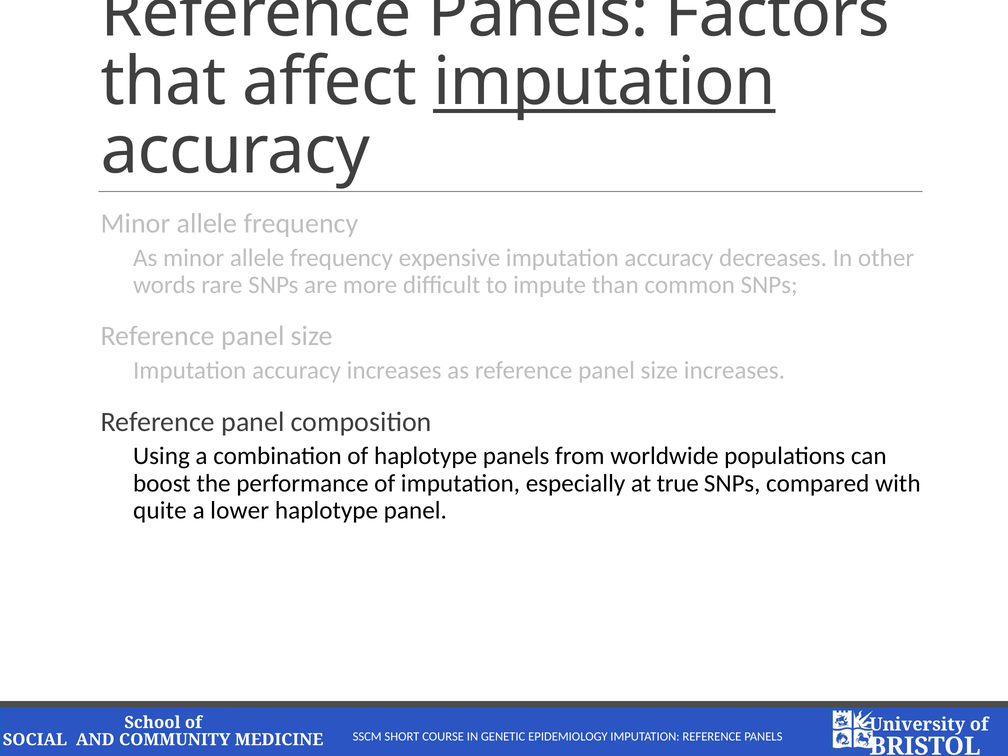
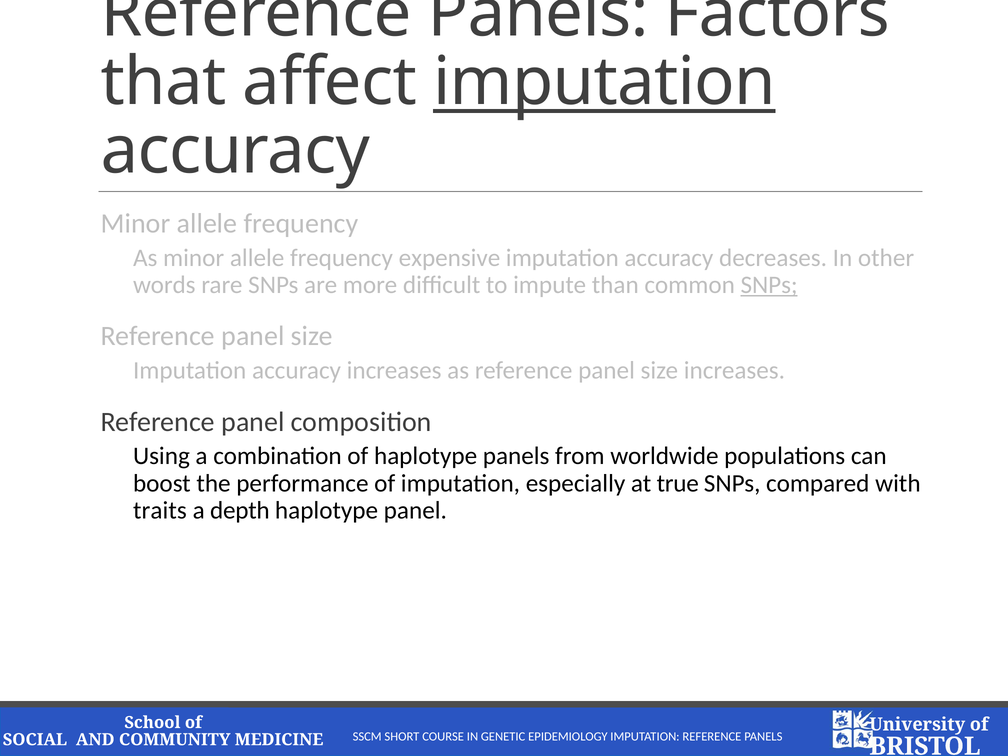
SNPs underline: none -> present (769, 285)
quite: quite -> traits (160, 511)
lower: lower -> depth (240, 511)
